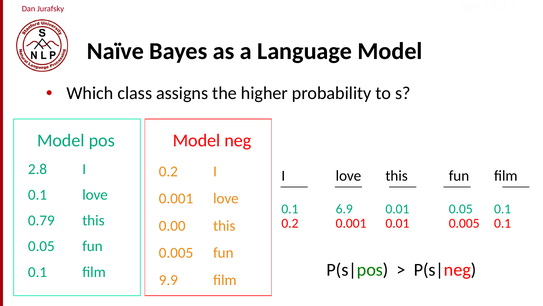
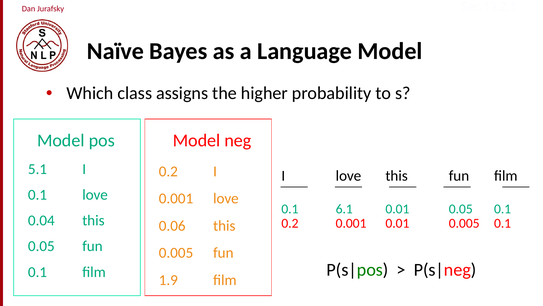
2.8: 2.8 -> 5.1 (37, 169)
6.9: 6.9 -> 6.1 (344, 209)
0.79: 0.79 -> 0.04 (41, 220)
0.00: 0.00 -> 0.06 (172, 225)
9.9: 9.9 -> 1.9 (168, 280)
